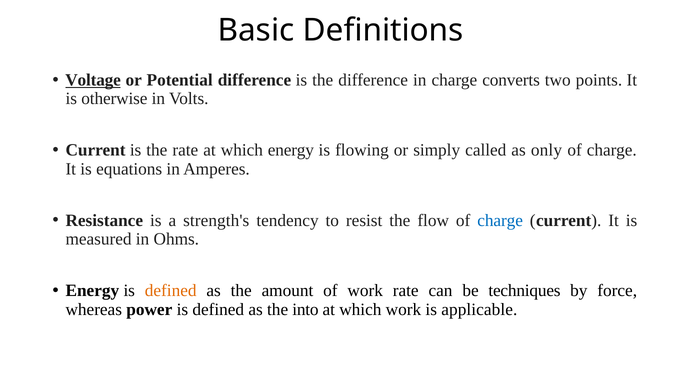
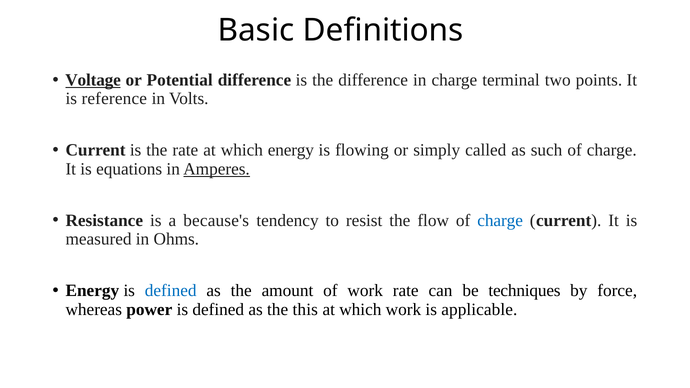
converts: converts -> terminal (511, 80)
otherwise: otherwise -> reference (114, 99)
only: only -> such (547, 150)
Amperes underline: none -> present (217, 169)
strength's: strength's -> because's (216, 221)
defined colour: orange -> blue (171, 291)
into: into -> this (305, 309)
